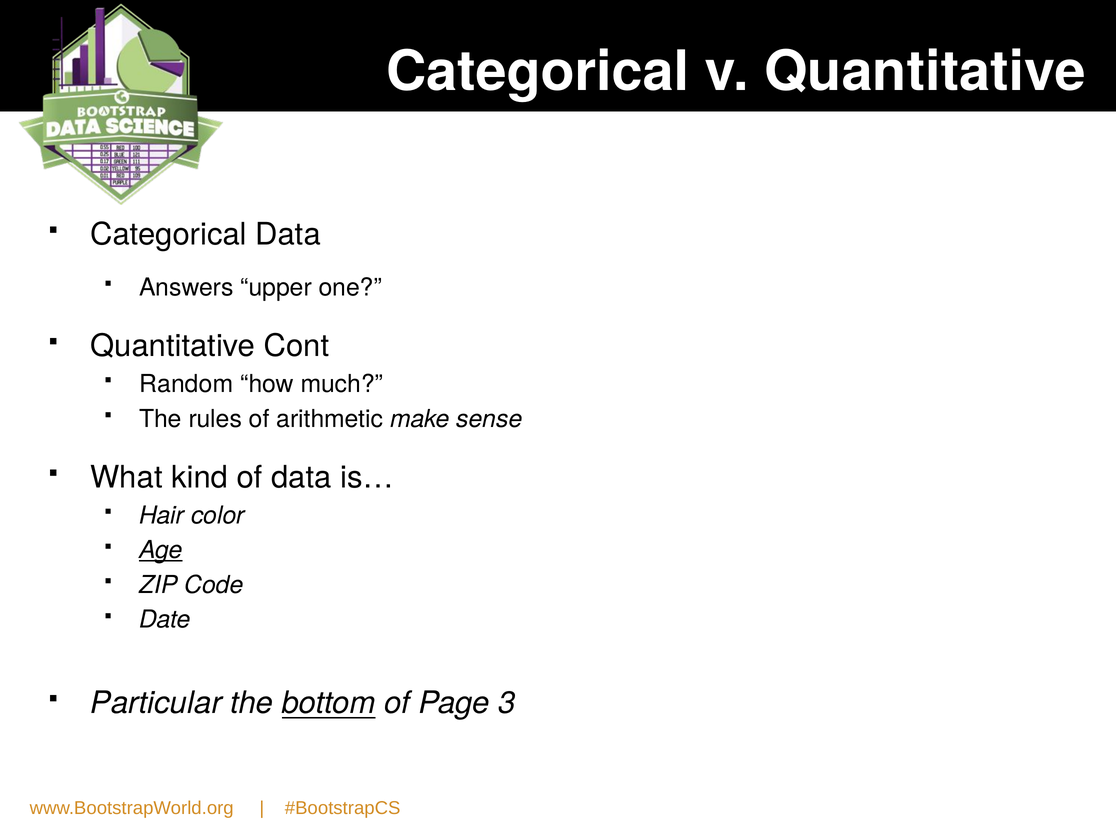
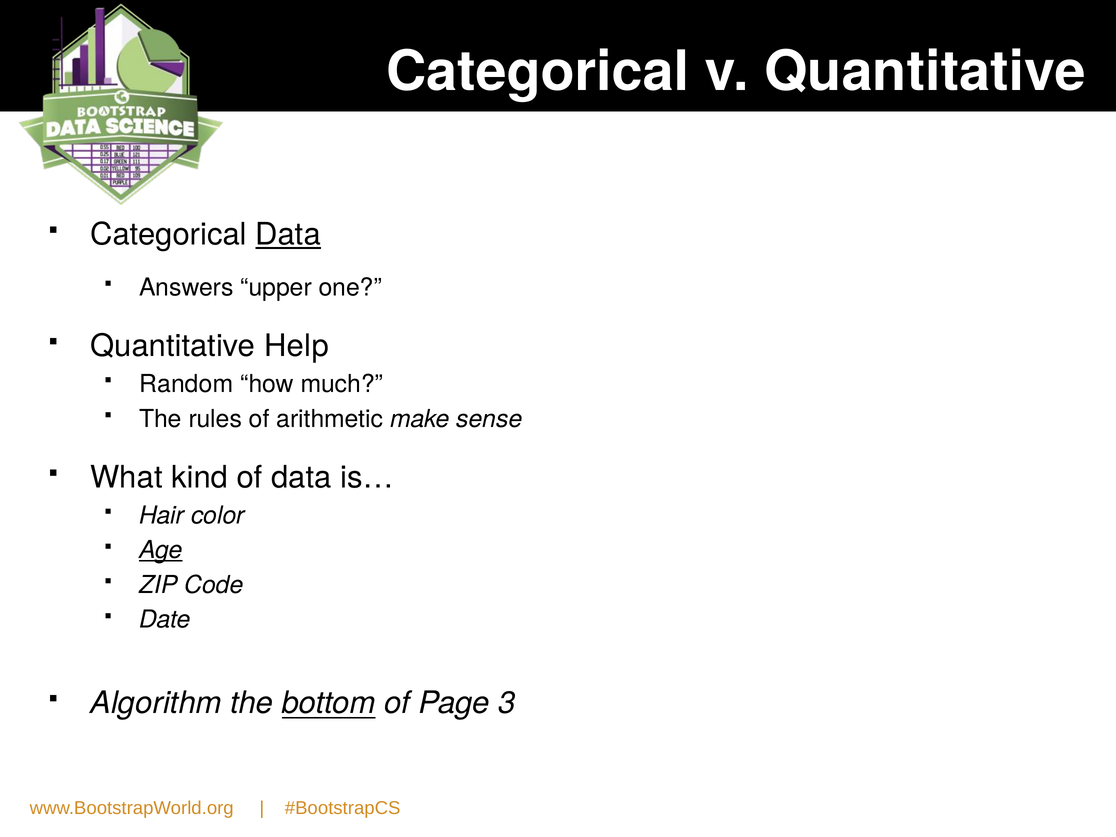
Data underline: none -> present (288, 235)
Cont: Cont -> Help (296, 346)
Particular: Particular -> Algorithm (156, 703)
